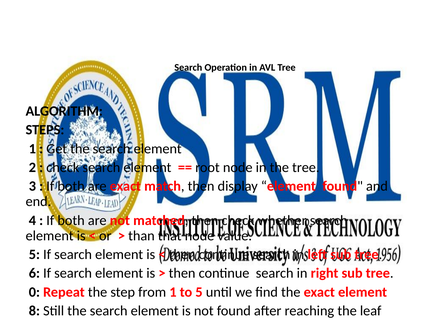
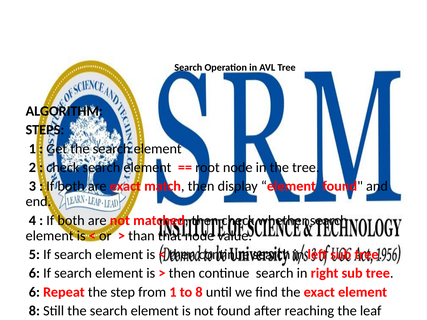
0: 0 -> 6 (34, 292)
to 5: 5 -> 8 (199, 292)
